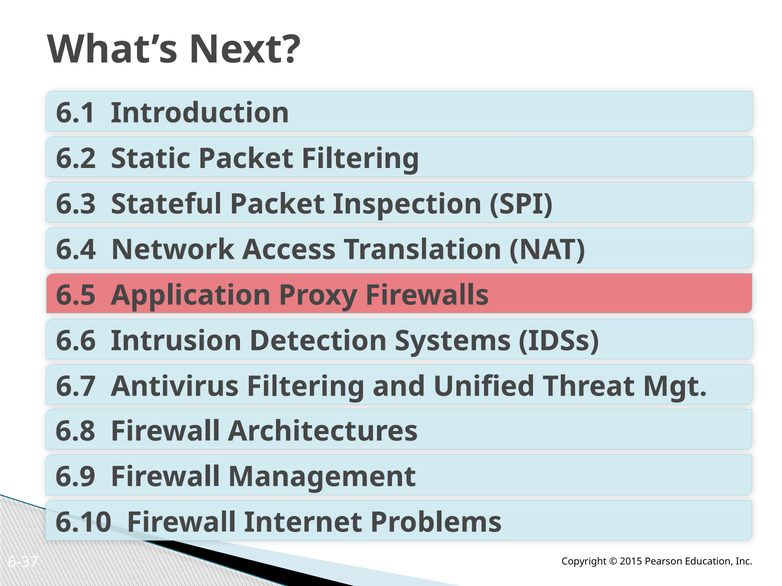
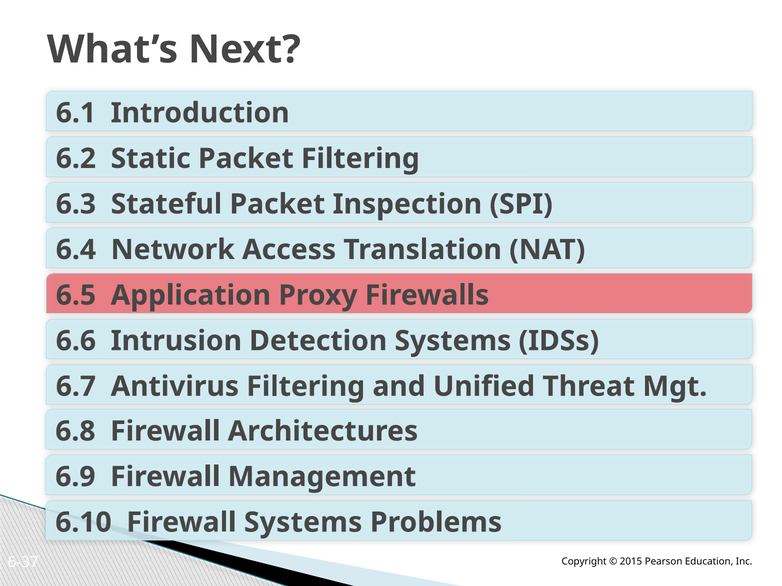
Firewall Internet: Internet -> Systems (303, 523)
